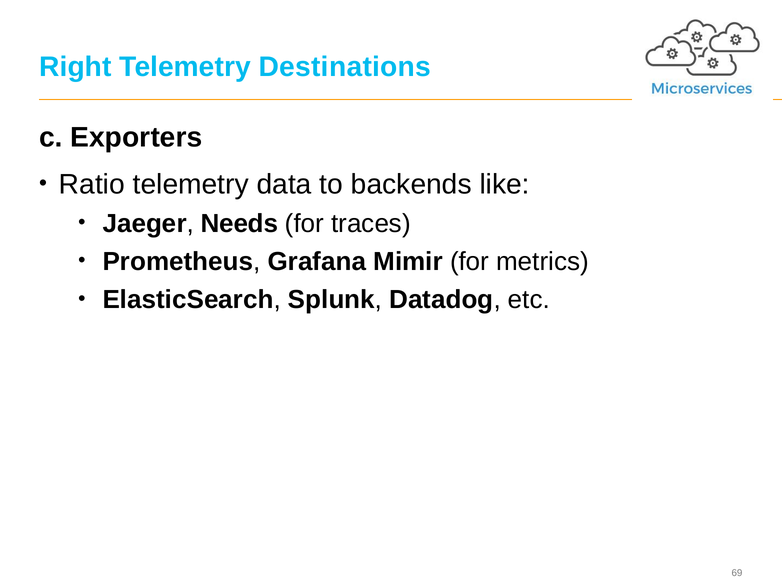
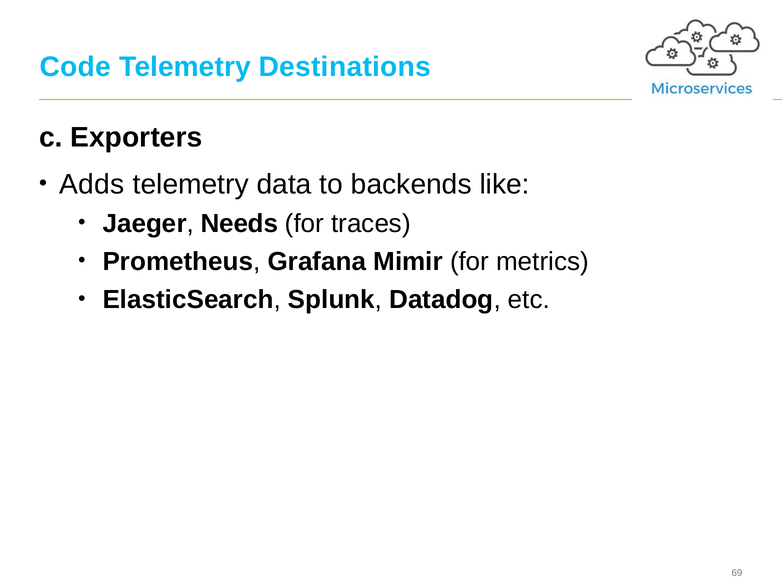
Right: Right -> Code (75, 67)
Ratio: Ratio -> Adds (92, 184)
